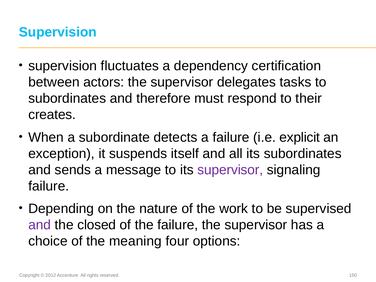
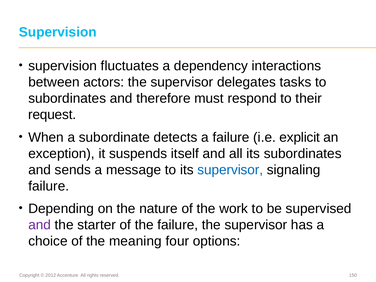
certification: certification -> interactions (286, 66)
creates: creates -> request (52, 115)
supervisor colour: purple -> blue (230, 170)
closed: closed -> starter (97, 225)
